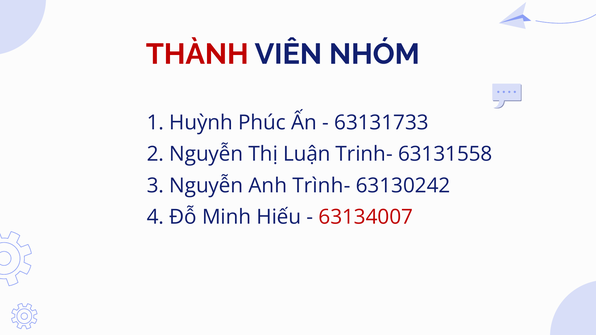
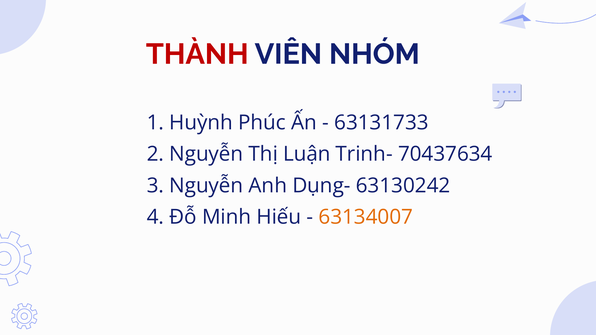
63131558: 63131558 -> 70437634 (445, 154)
Trình-: Trình- -> Dụng- (321, 186)
63134007 colour: red -> orange (366, 217)
